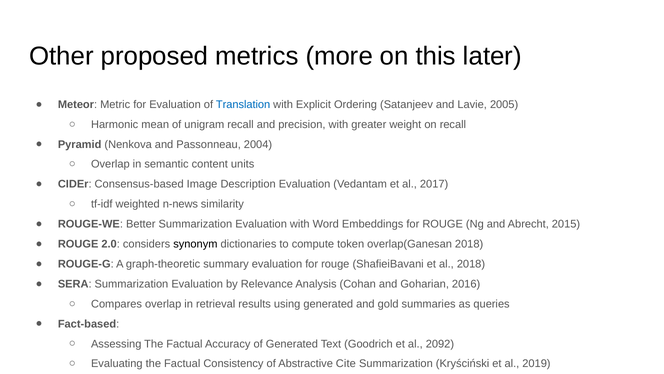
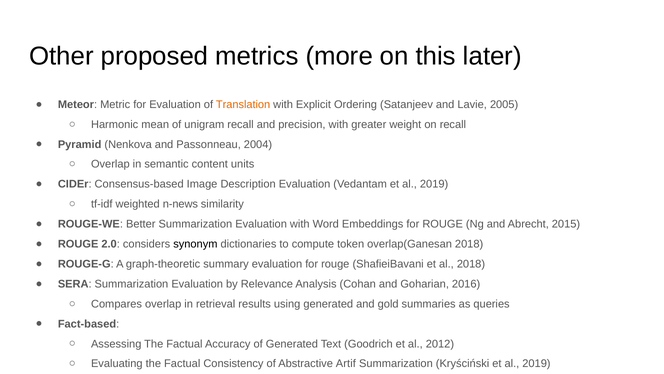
Translation colour: blue -> orange (243, 104)
Vedantam et al 2017: 2017 -> 2019 (434, 184)
2092: 2092 -> 2012 (440, 343)
Cite: Cite -> Artif (346, 363)
